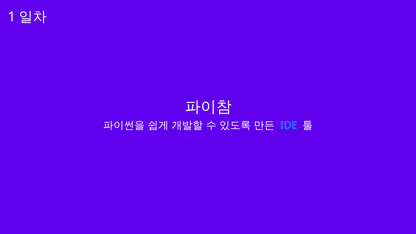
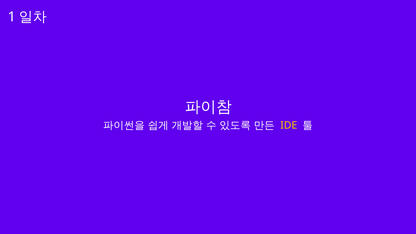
IDE colour: light blue -> yellow (289, 125)
